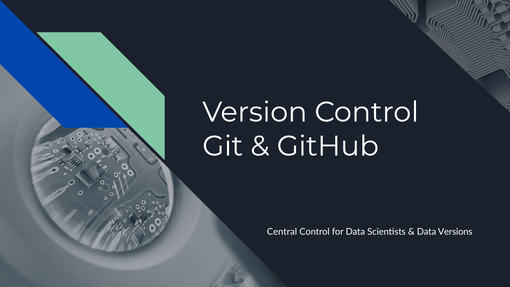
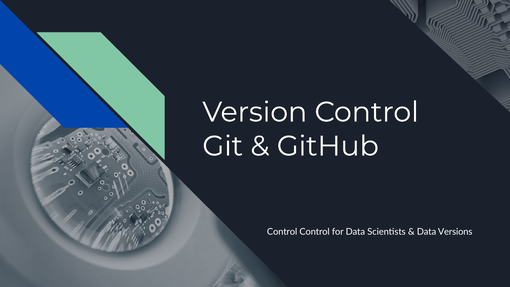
Central: Central -> Control (282, 232)
